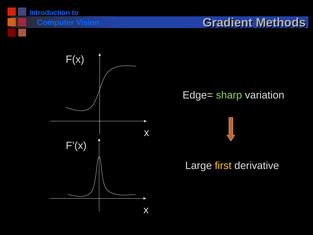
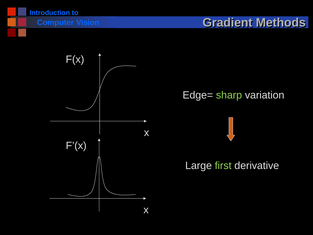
first colour: yellow -> light green (223, 165)
